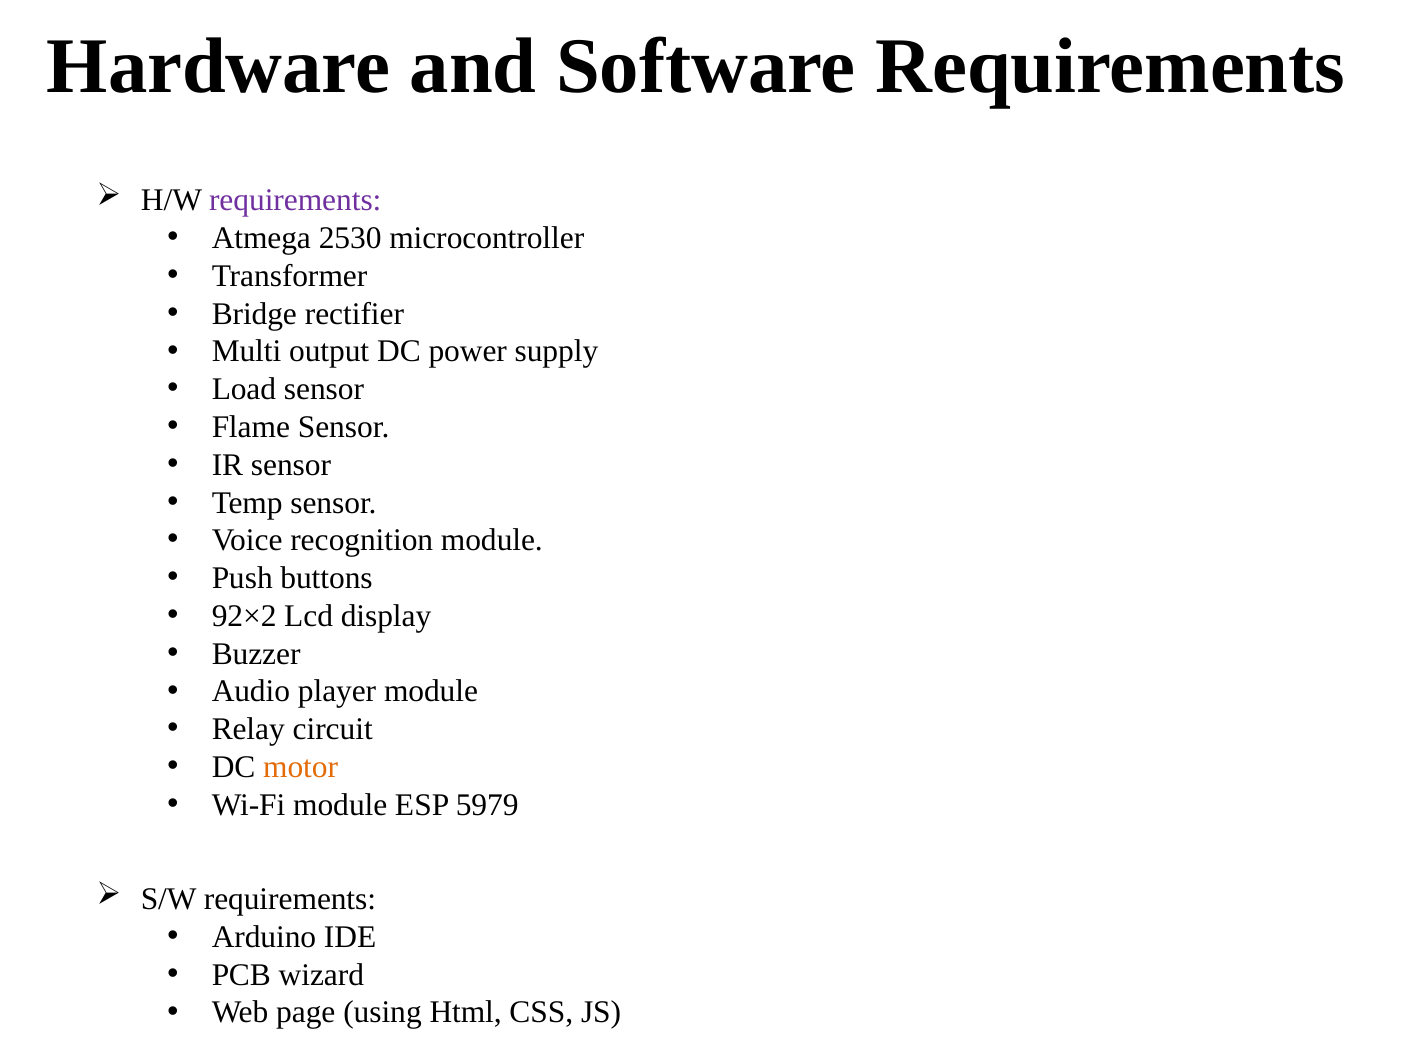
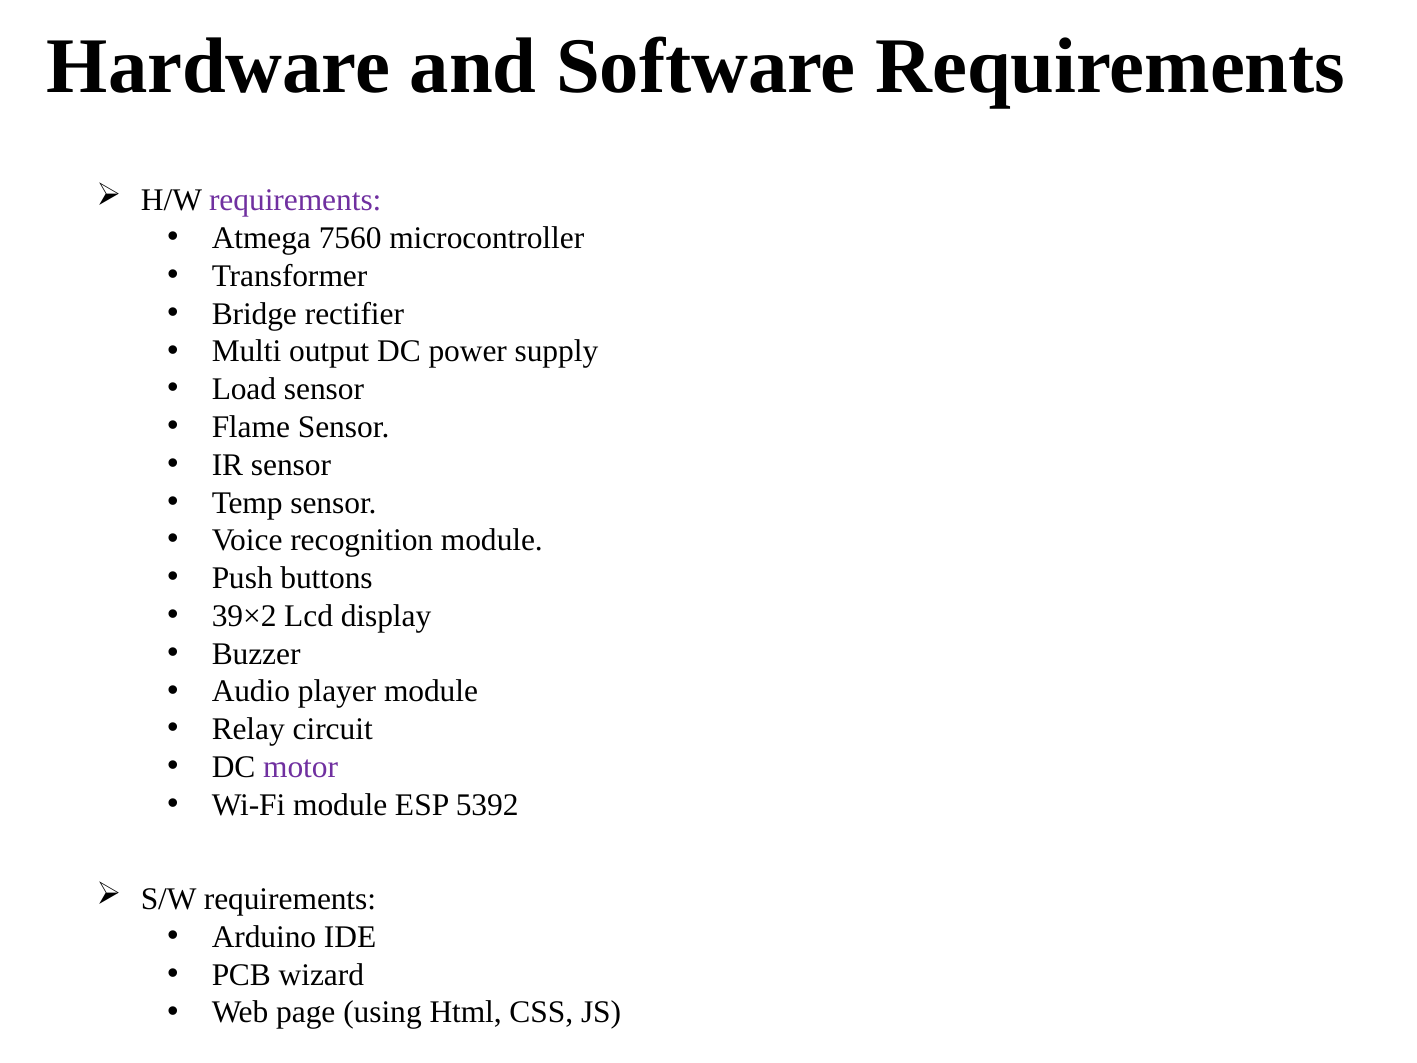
2530: 2530 -> 7560 (350, 238)
92×2: 92×2 -> 39×2 (244, 616)
motor colour: orange -> purple (301, 767)
5979: 5979 -> 5392 (487, 805)
